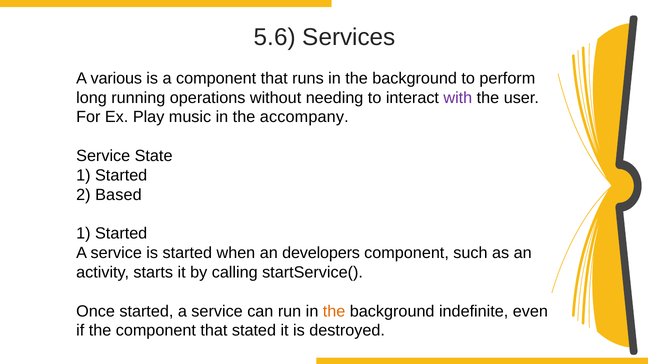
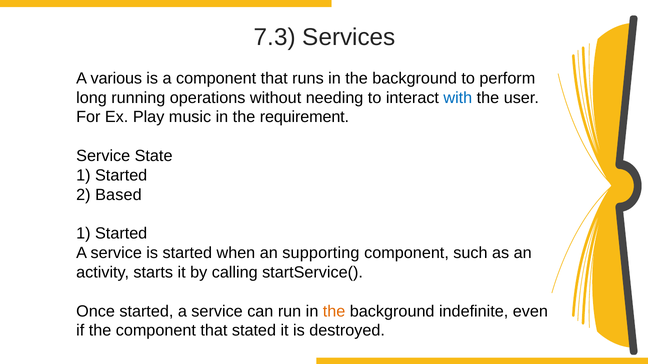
5.6: 5.6 -> 7.3 (275, 37)
with colour: purple -> blue (458, 98)
accompany: accompany -> requirement (304, 117)
developers: developers -> supporting (321, 253)
